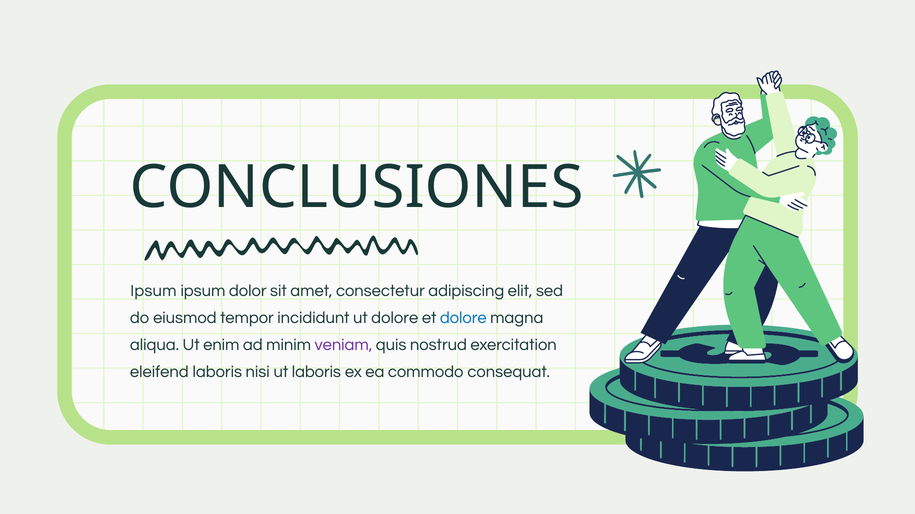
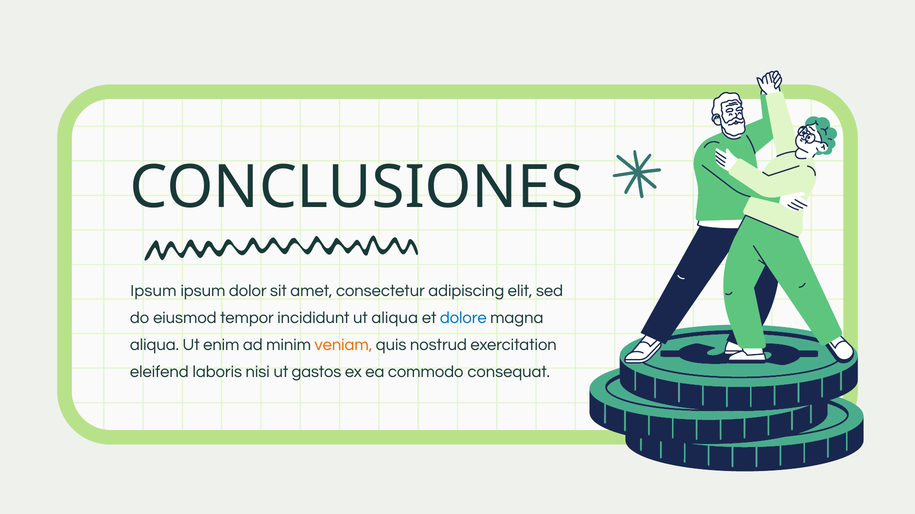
ut dolore: dolore -> aliqua (395, 318)
veniam colour: purple -> orange (344, 345)
ut laboris: laboris -> gastos (316, 372)
